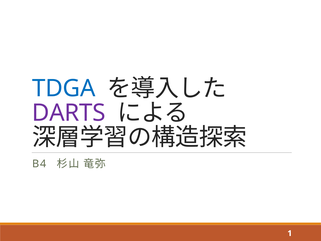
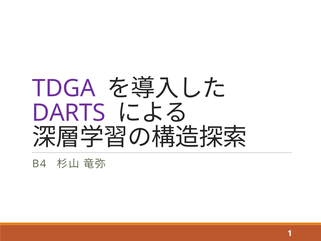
TDGA colour: blue -> purple (64, 88)
